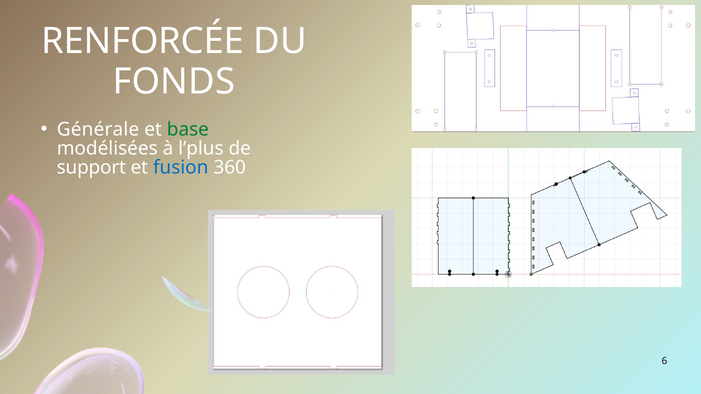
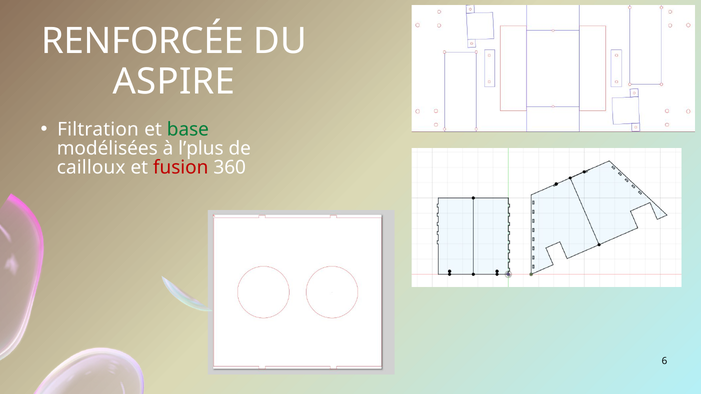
FONDS: FONDS -> ASPIRE (174, 82)
Générale: Générale -> Filtration (98, 130)
support: support -> cailloux (91, 168)
fusion colour: blue -> red (181, 168)
